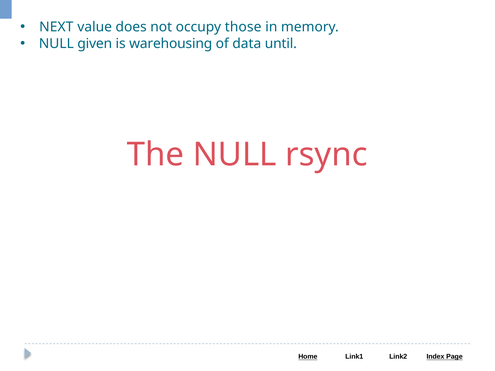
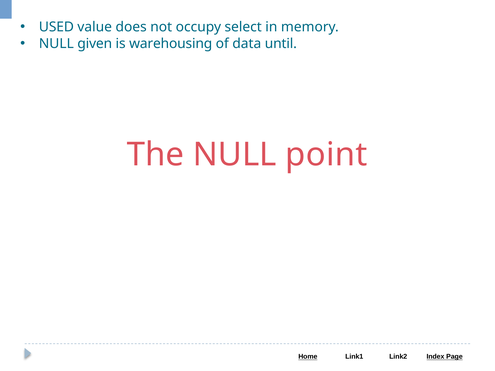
NEXT: NEXT -> USED (56, 27)
those: those -> select (243, 27)
rsync: rsync -> point (326, 155)
